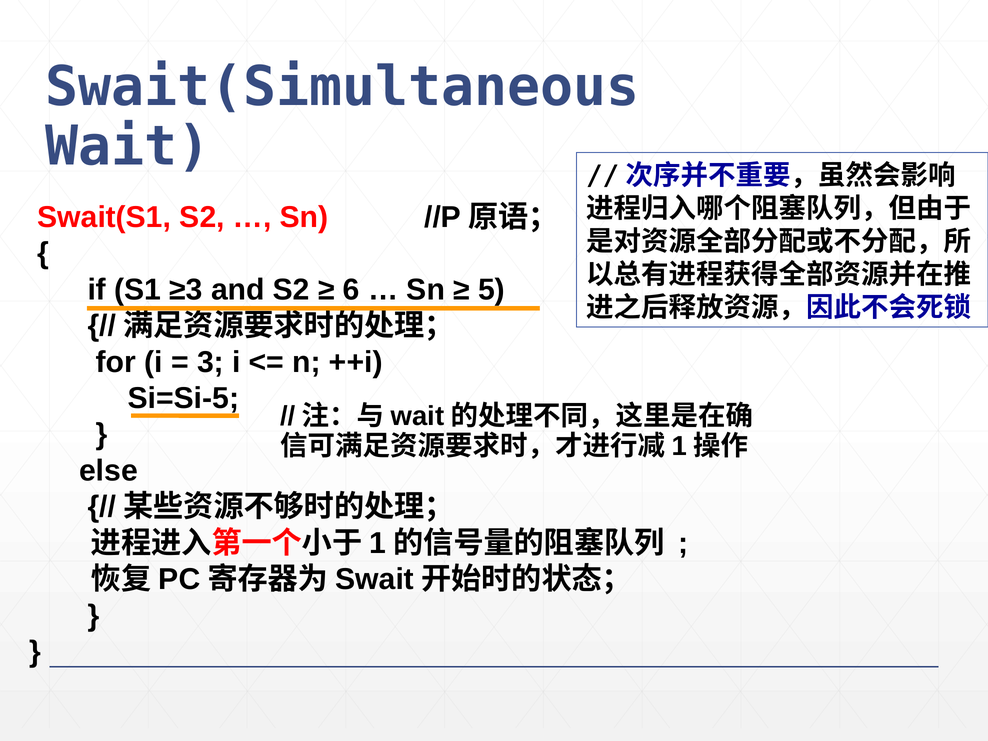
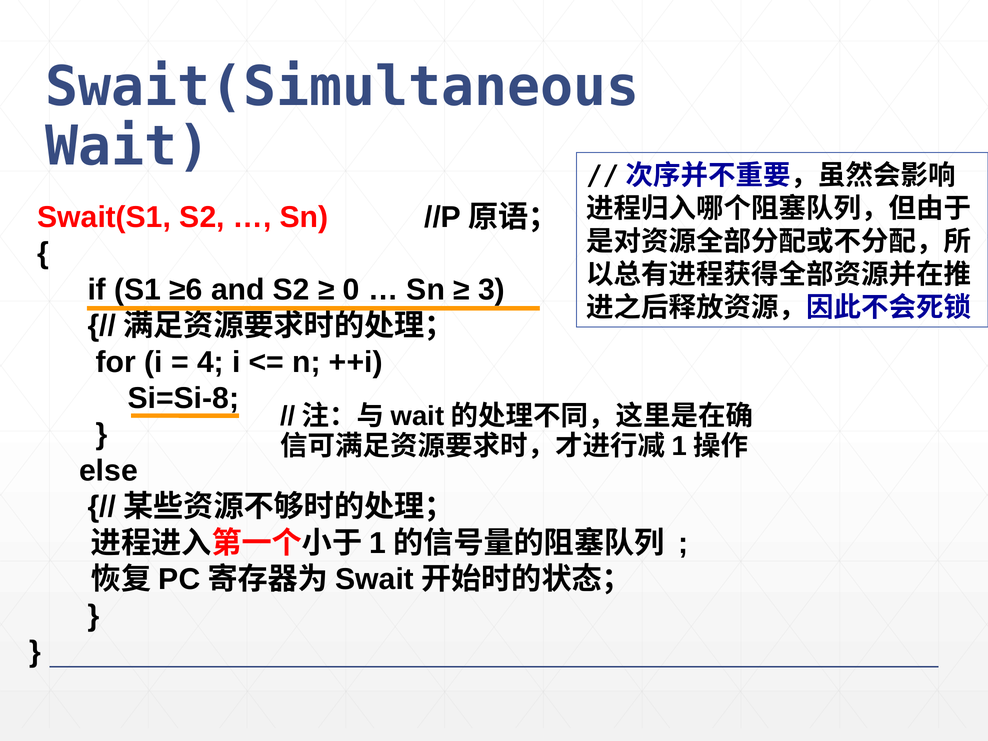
≥3: ≥3 -> ≥6 (186, 290)
6: 6 -> 0 (351, 290)
5: 5 -> 3 (492, 290)
3: 3 -> 4 (210, 362)
Si=Si-5: Si=Si-5 -> Si=Si-8 (184, 398)
